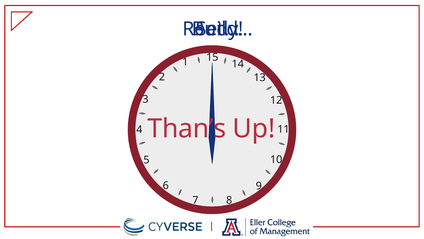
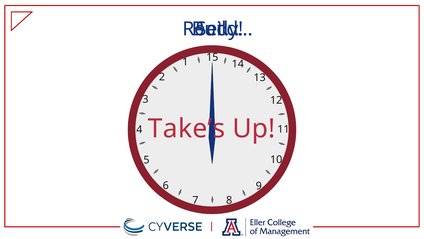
Than’s: Than’s -> Take’s (187, 129)
